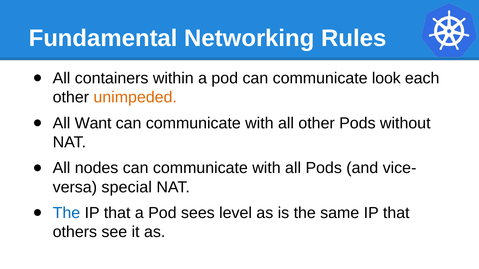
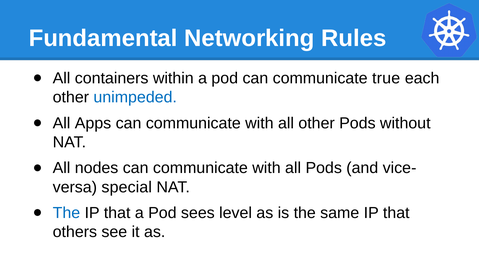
look: look -> true (386, 78)
unimpeded colour: orange -> blue (135, 98)
Want: Want -> Apps (93, 123)
